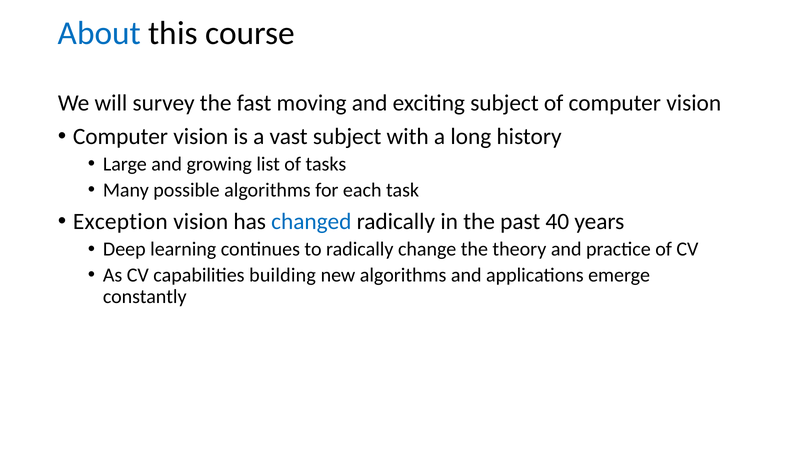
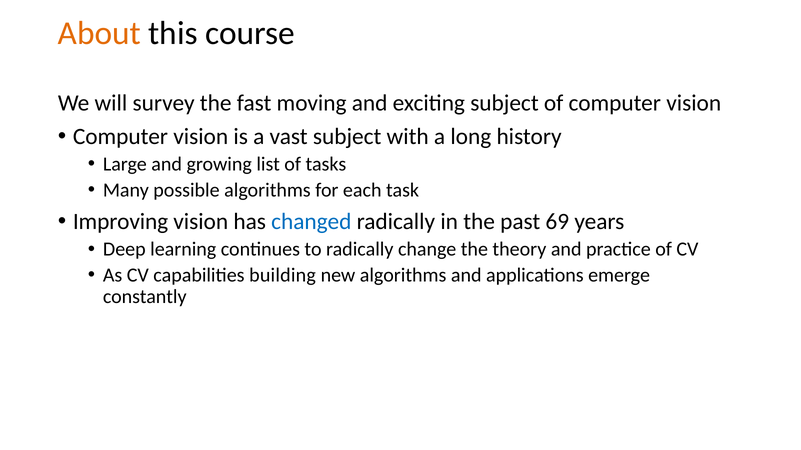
About colour: blue -> orange (99, 33)
Exception: Exception -> Improving (121, 222)
40: 40 -> 69 (557, 222)
